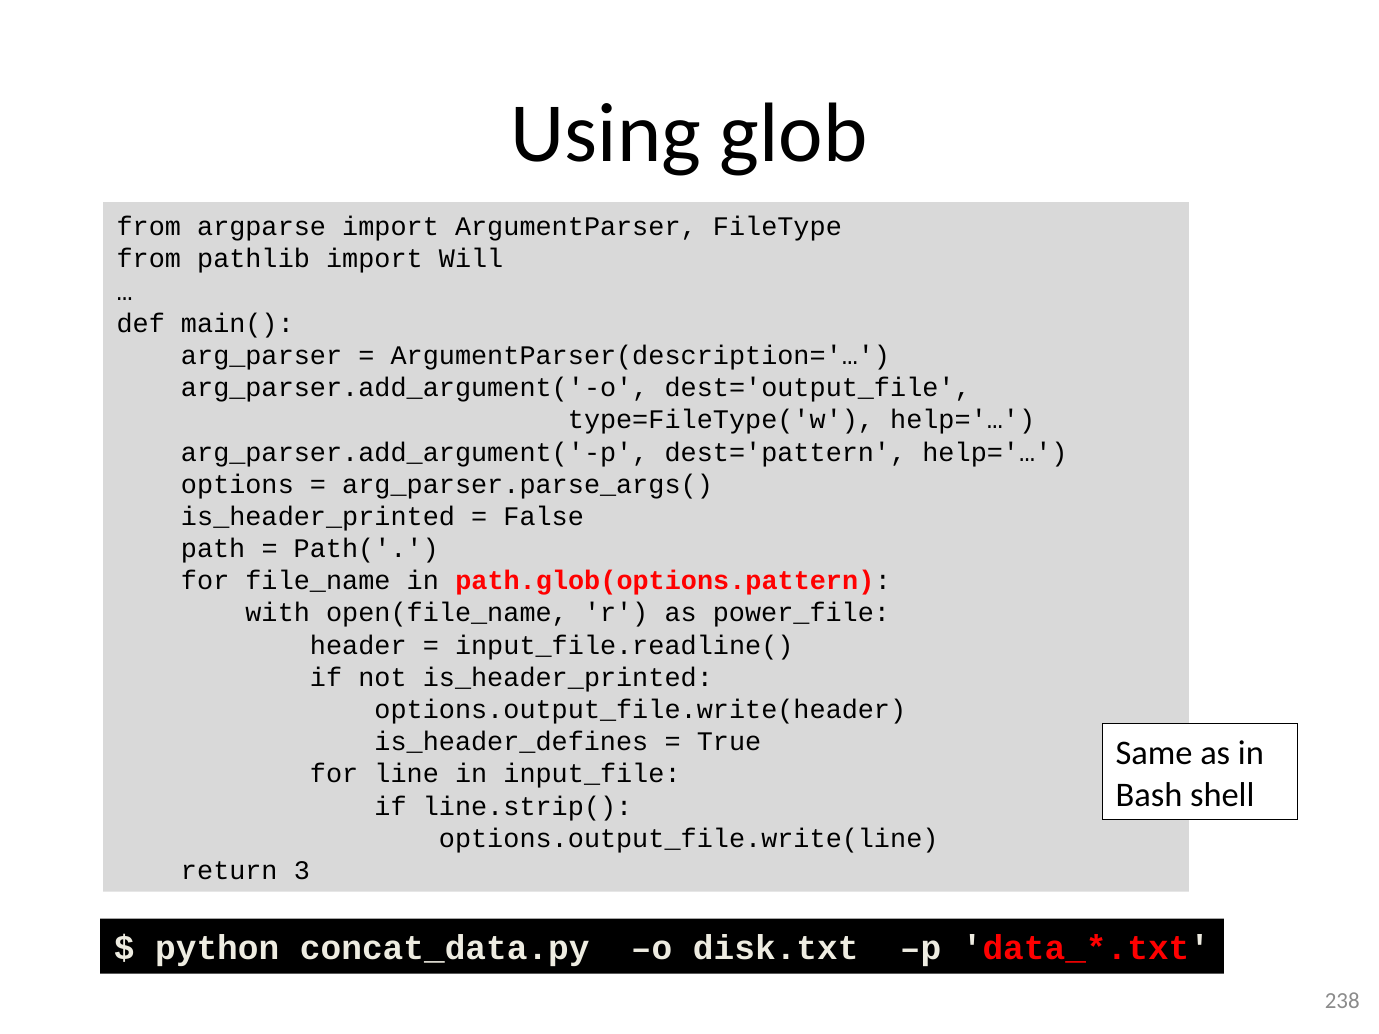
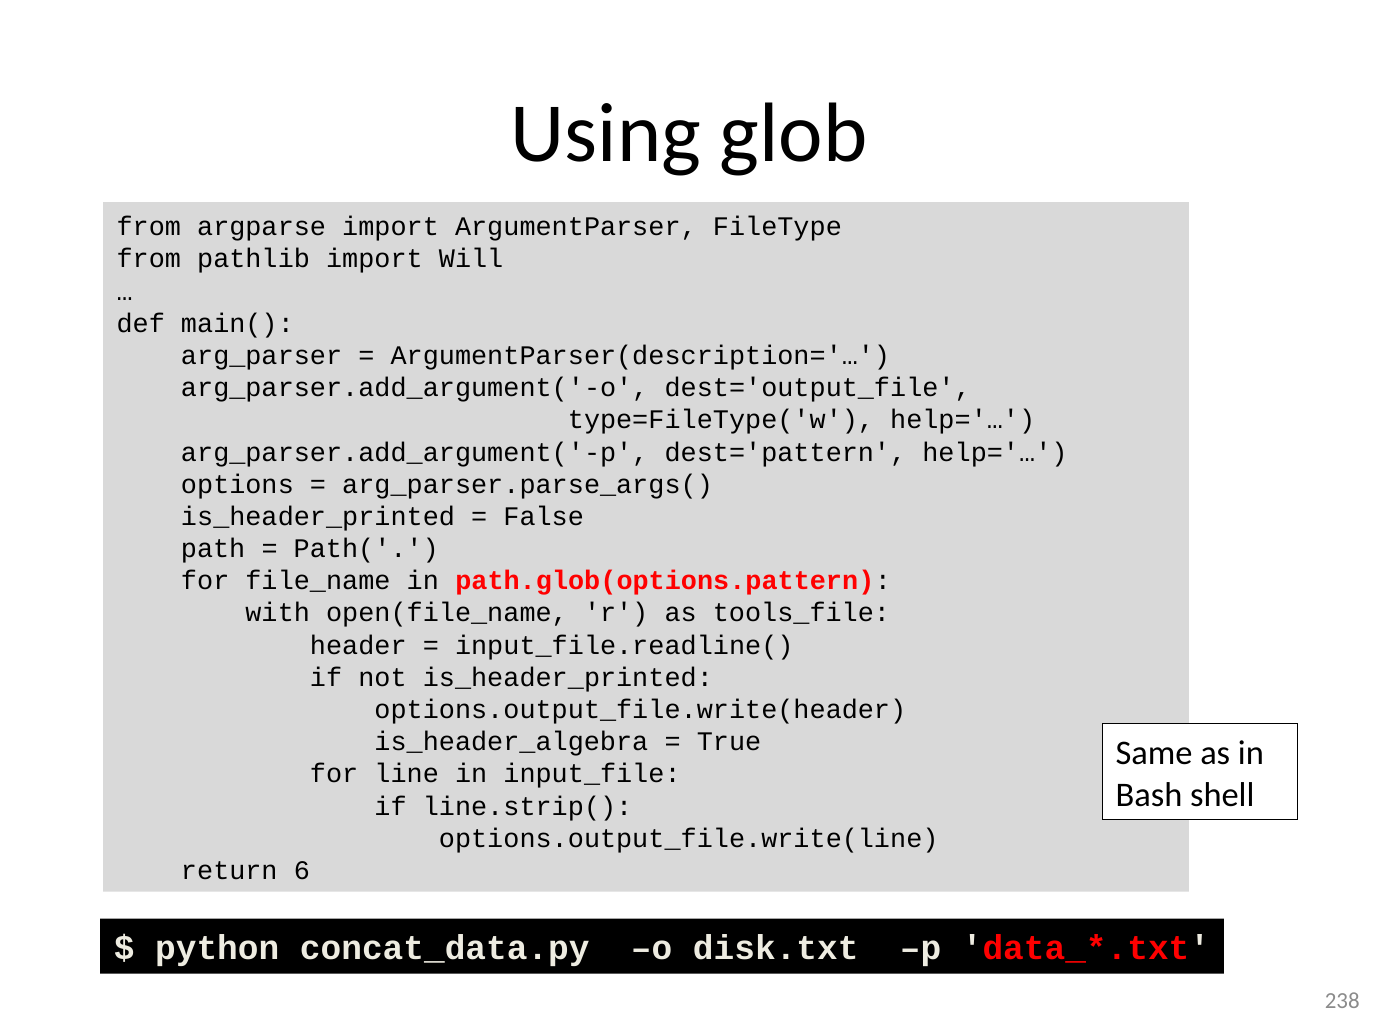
power_file: power_file -> tools_file (801, 613)
is_header_defines: is_header_defines -> is_header_algebra (511, 742)
3: 3 -> 6 (302, 871)
